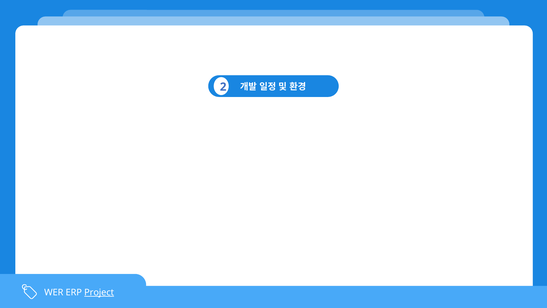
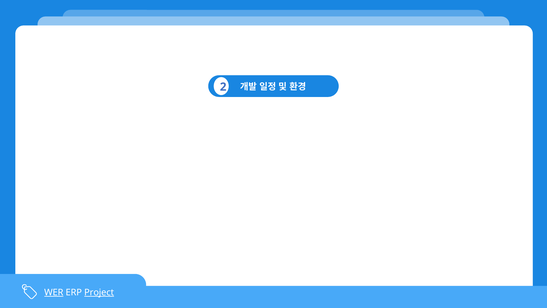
WER underline: none -> present (54, 292)
